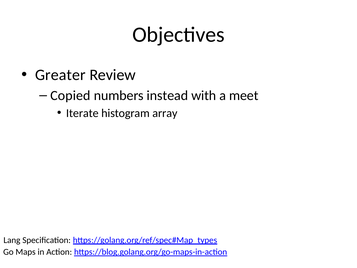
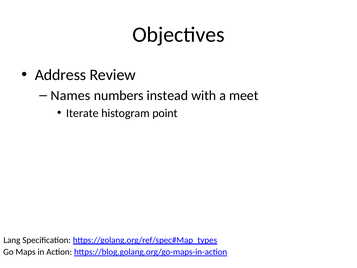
Greater: Greater -> Address (60, 75)
Copied: Copied -> Names (70, 95)
array: array -> point (165, 113)
